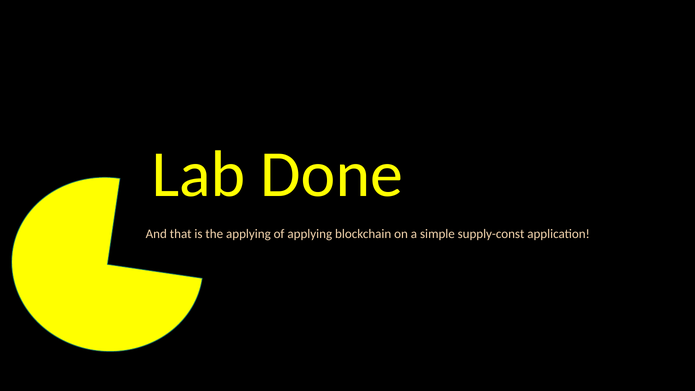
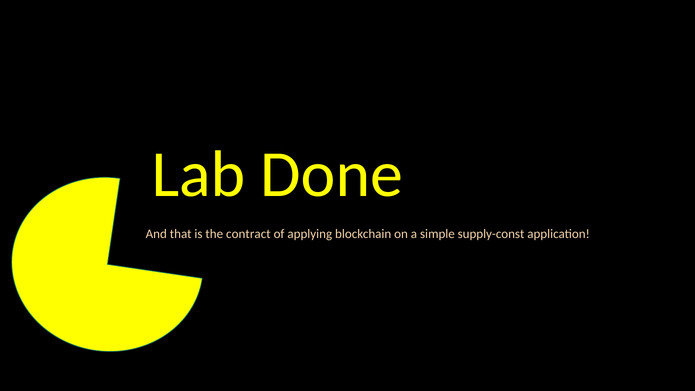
the applying: applying -> contract (248, 234)
